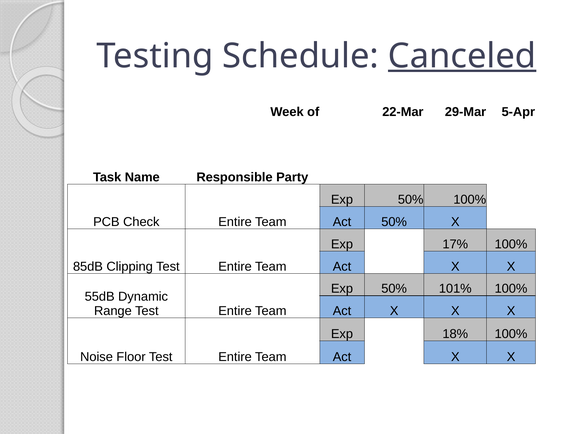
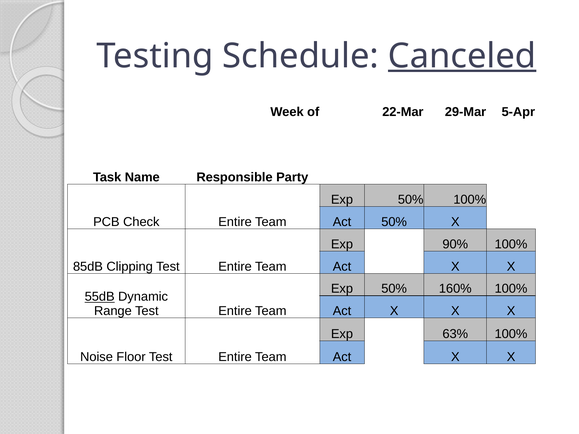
17%: 17% -> 90% (455, 244)
101%: 101% -> 160% (455, 289)
55dB underline: none -> present (100, 297)
18%: 18% -> 63% (455, 334)
